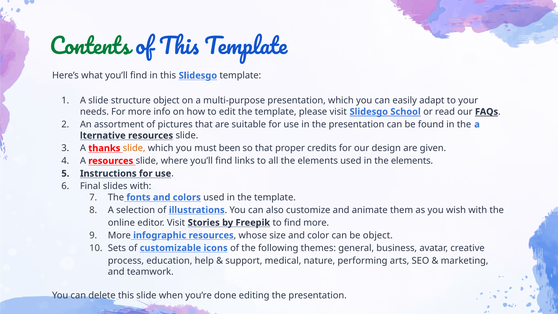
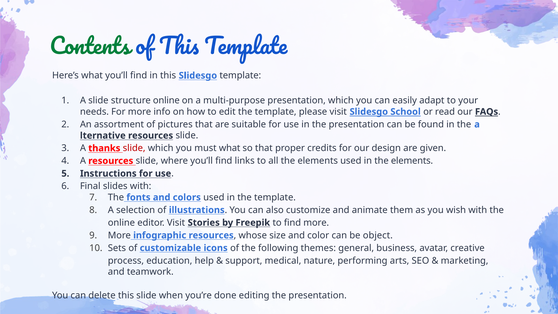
structure object: object -> online (166, 101)
slide colour: orange -> red (134, 148)
must been: been -> what (230, 148)
